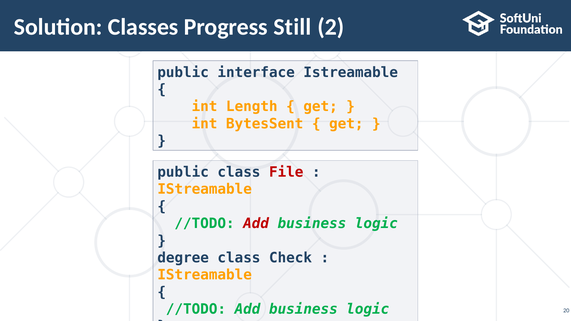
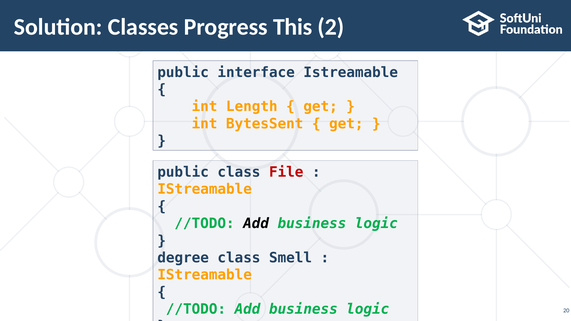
Still: Still -> This (293, 27)
Add colour: red -> black (256, 224)
Check: Check -> Smell (290, 258)
